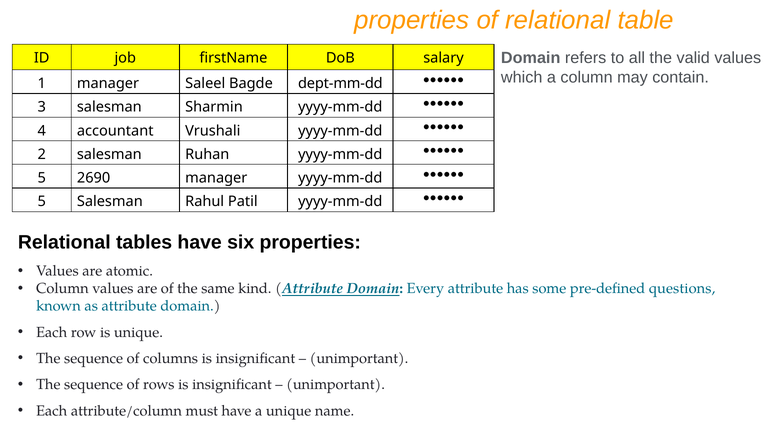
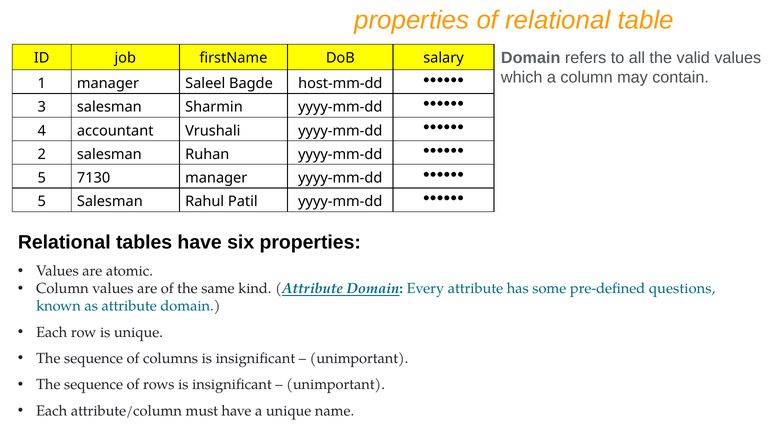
dept-mm-dd: dept-mm-dd -> host-mm-dd (340, 84)
2690: 2690 -> 7130 (94, 178)
